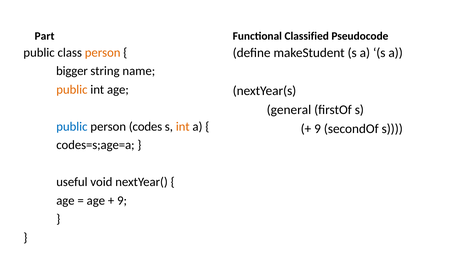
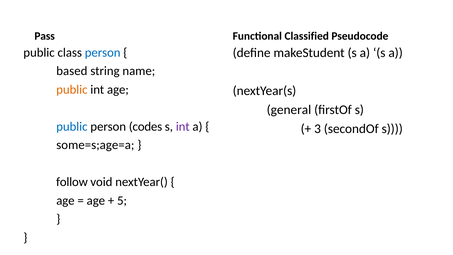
Part: Part -> Pass (45, 36)
person colour: orange -> blue (103, 52)
bigger: bigger -> based (72, 71)
int colour: orange -> purple (183, 126)
9: 9 -> 3 (318, 129)
codes=s;age=a: codes=s;age=a -> some=s;age=a (95, 145)
useful: useful -> follow (72, 182)
9: 9 -> 5 (122, 200)
